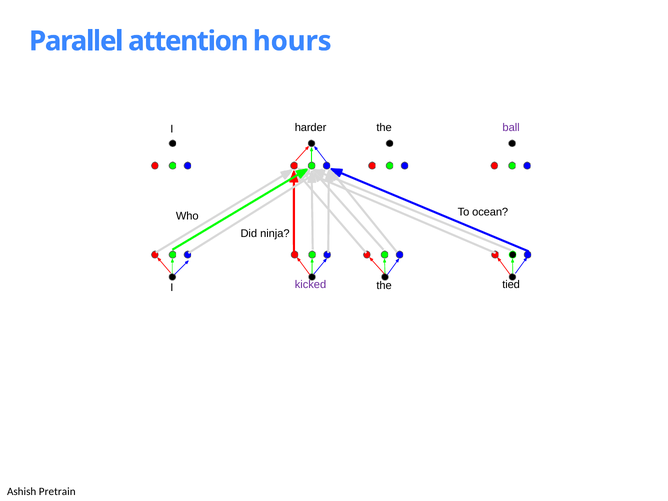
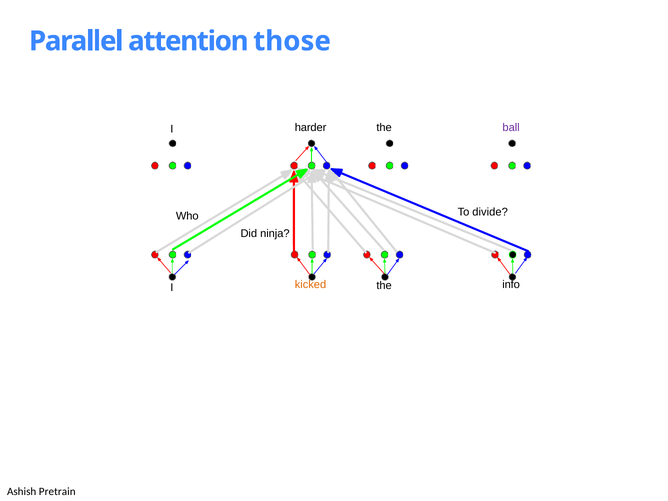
hours: hours -> those (292, 41)
ocean: ocean -> divide (490, 212)
kicked colour: purple -> orange (311, 285)
tied: tied -> info (511, 285)
